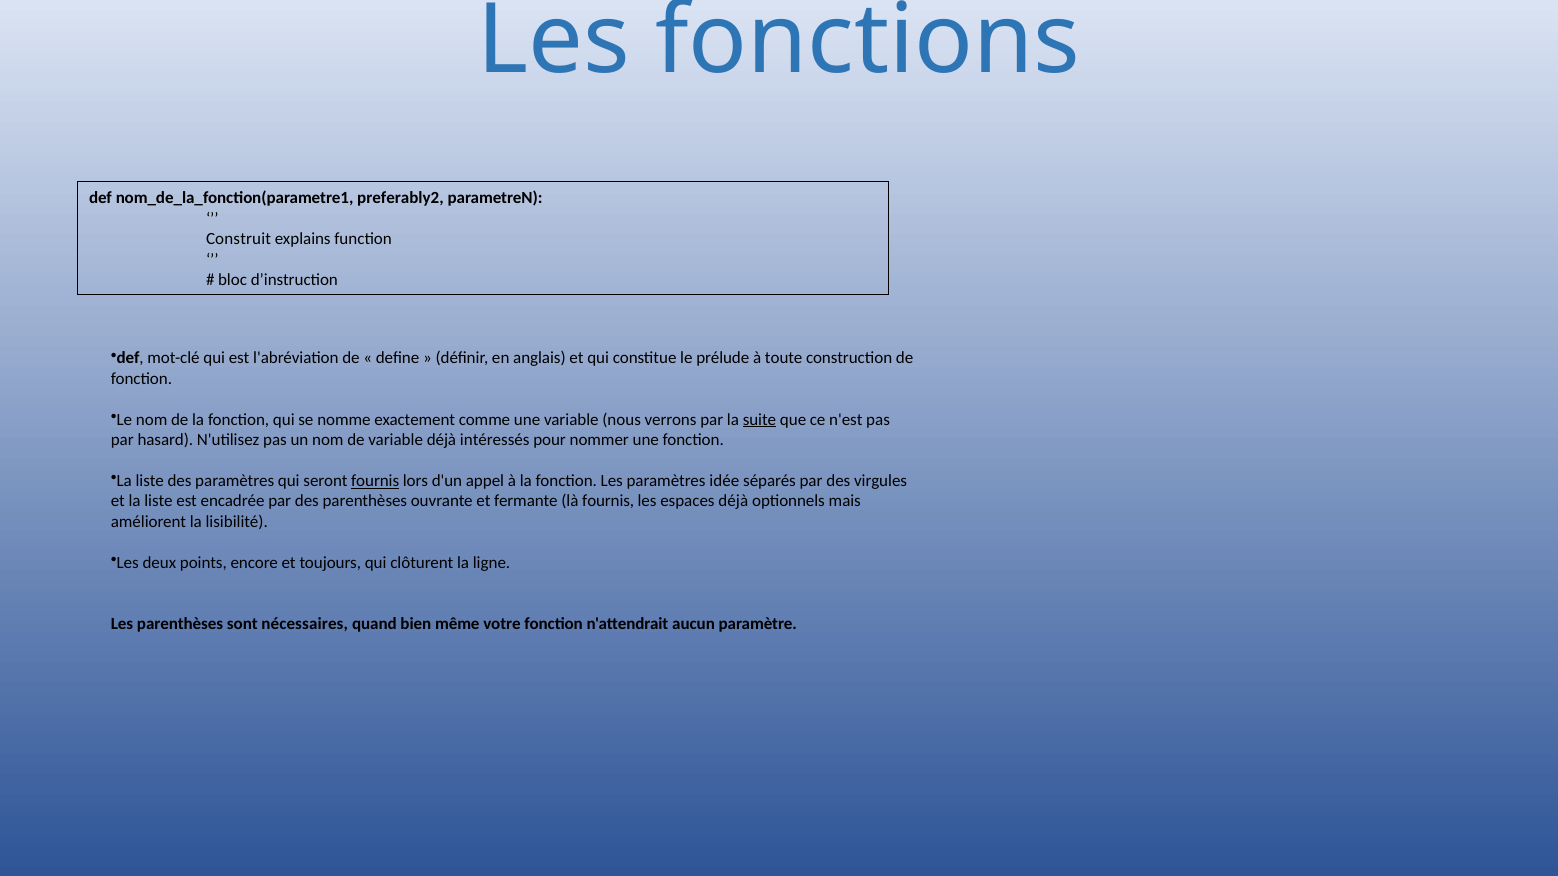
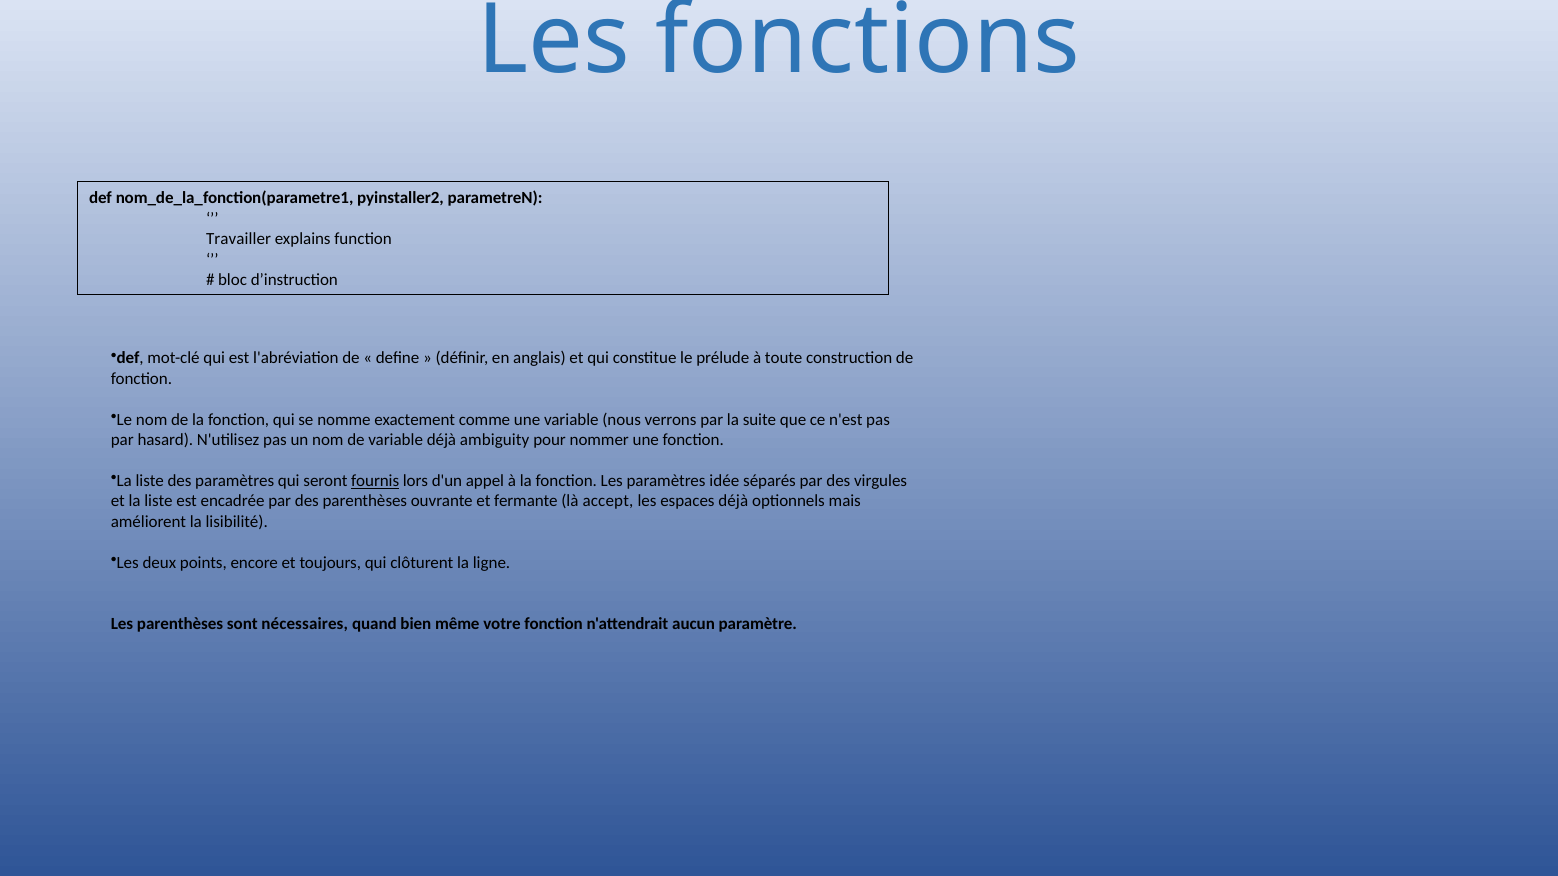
preferably2: preferably2 -> pyinstaller2 (400, 198)
Construit: Construit -> Travailler (239, 239)
suite underline: present -> none (759, 420)
intéressés: intéressés -> ambiguity (495, 440)
là fournis: fournis -> accept (608, 501)
